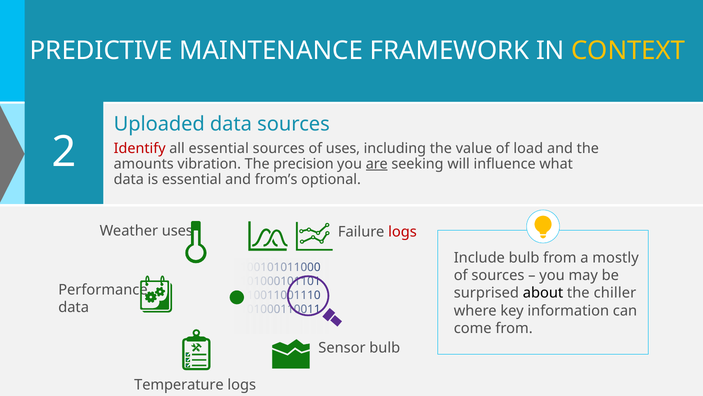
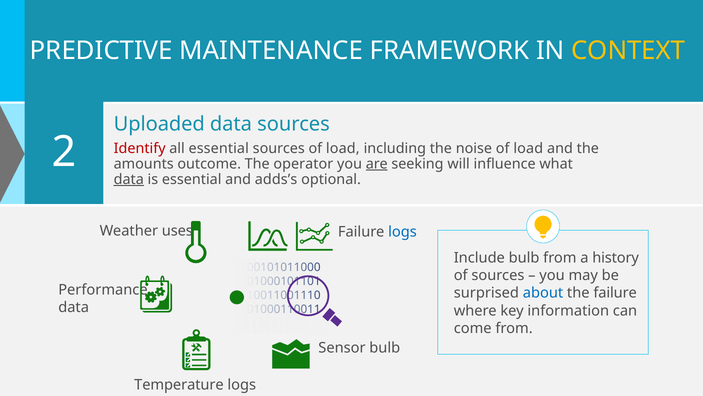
sources of uses: uses -> load (343, 148)
value: value -> noise (474, 148)
vibration: vibration -> outcome (209, 164)
precision: precision -> operator (303, 164)
data underline: none -> present (129, 179)
from’s: from’s -> adds’s (276, 179)
logs colour: red -> blue (402, 231)
mostly: mostly -> history (616, 257)
about colour: black -> blue (543, 293)
the chiller: chiller -> failure (615, 293)
